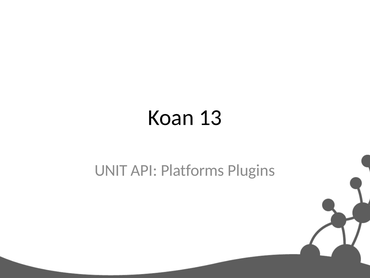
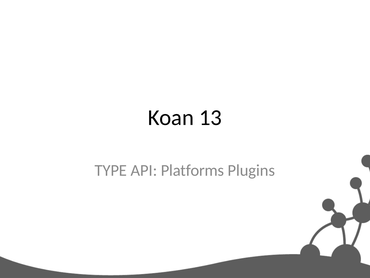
UNIT: UNIT -> TYPE (111, 170)
